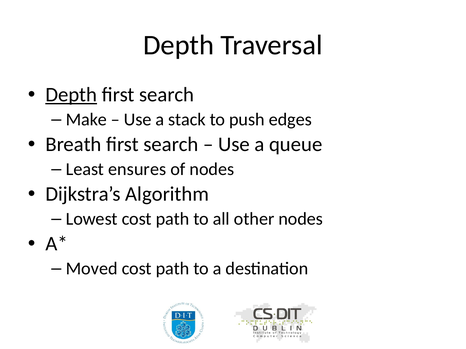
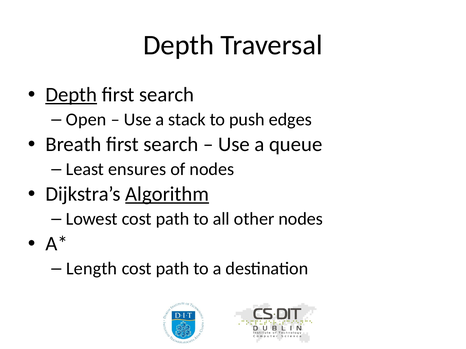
Make: Make -> Open (86, 120)
Algorithm underline: none -> present (167, 194)
Moved: Moved -> Length (92, 269)
